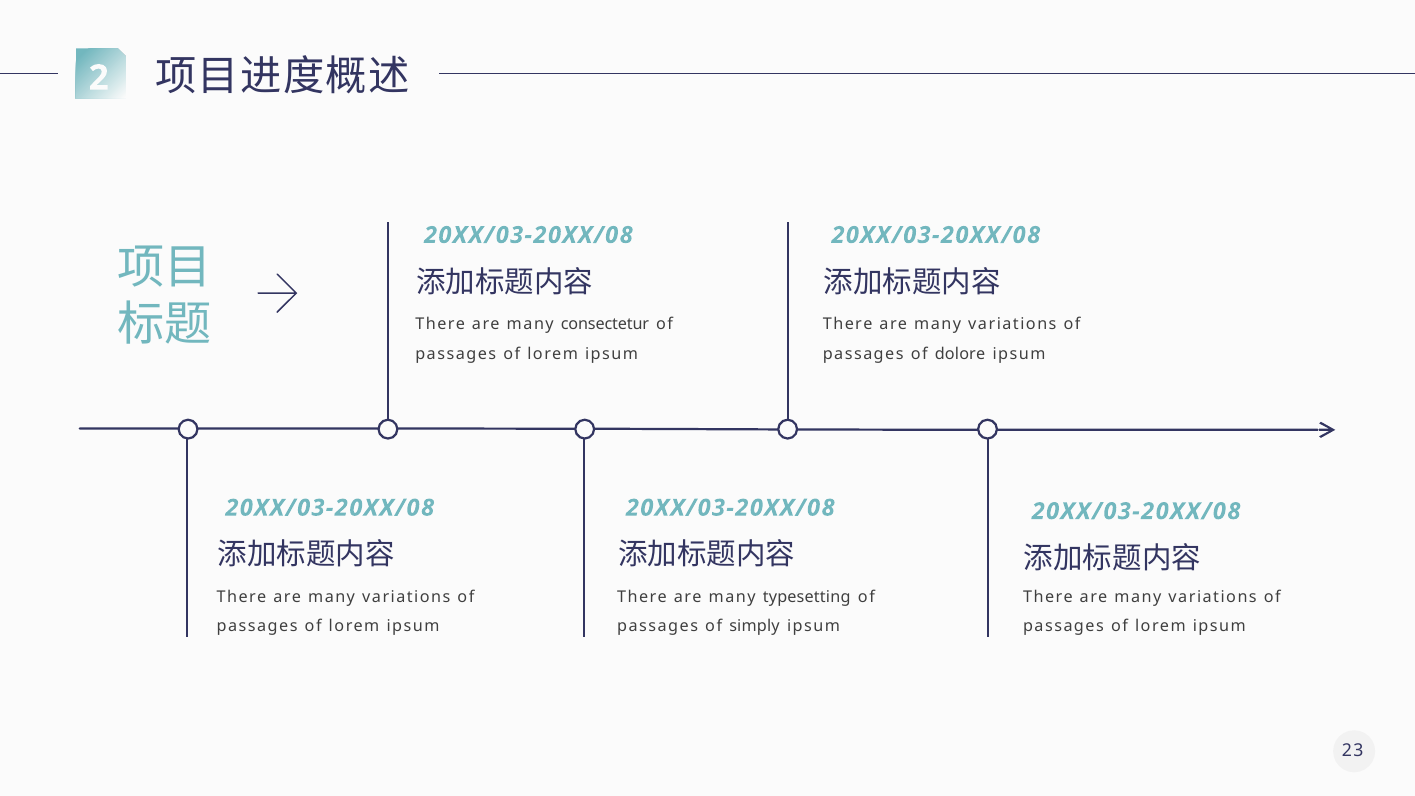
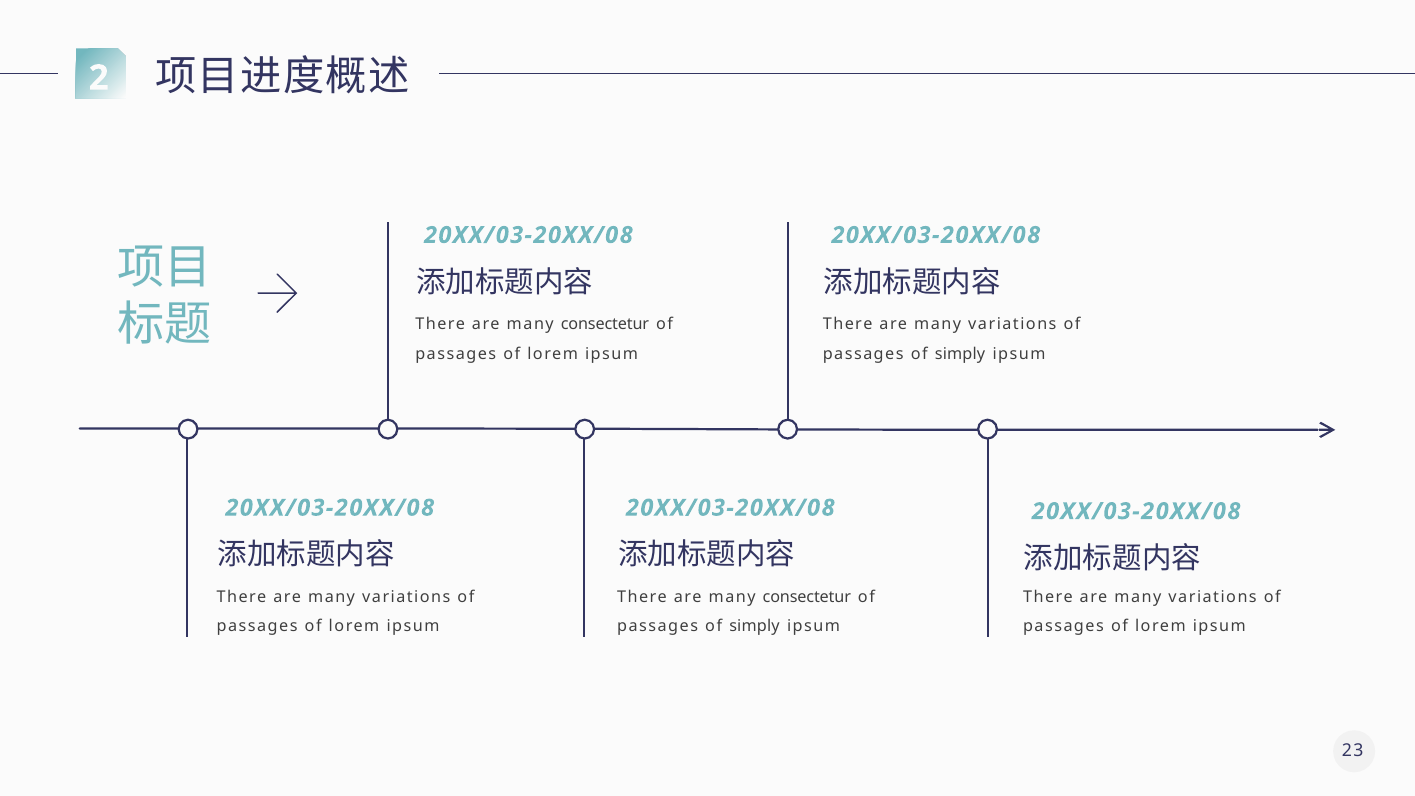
dolore: dolore -> simply (960, 354)
typesetting: typesetting -> consectetur (807, 597)
